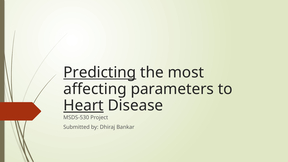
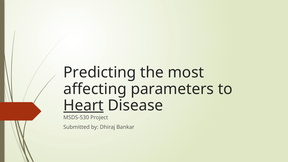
Predicting underline: present -> none (100, 72)
